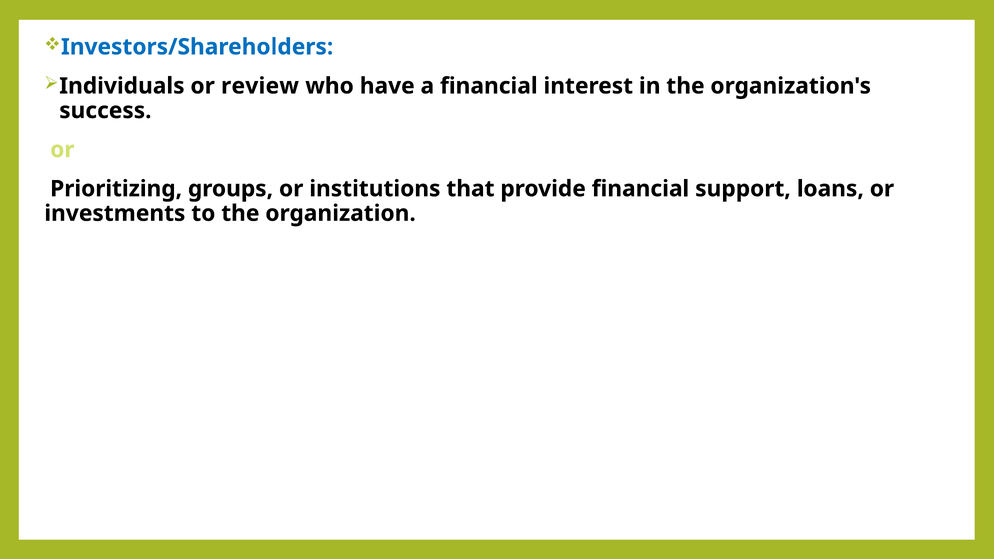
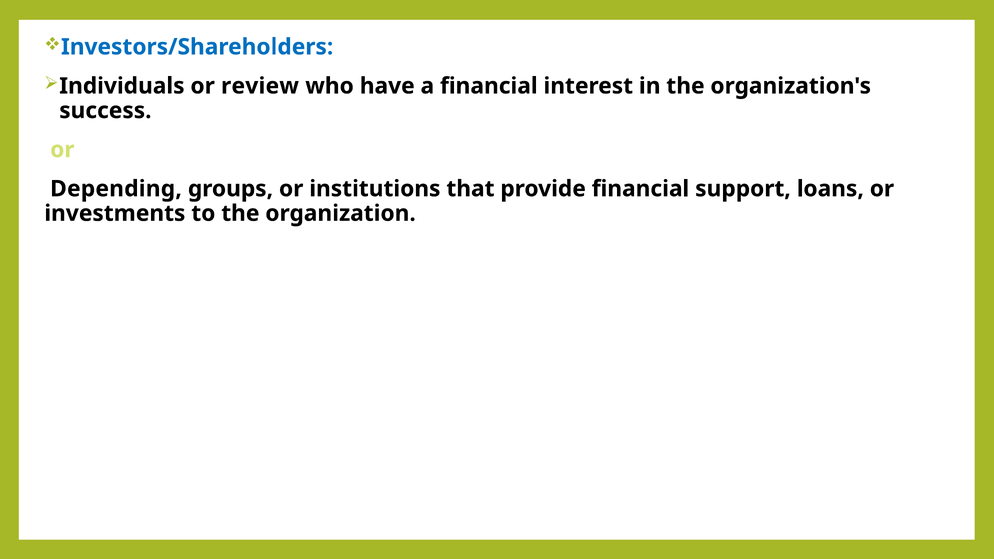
Prioritizing: Prioritizing -> Depending (116, 189)
